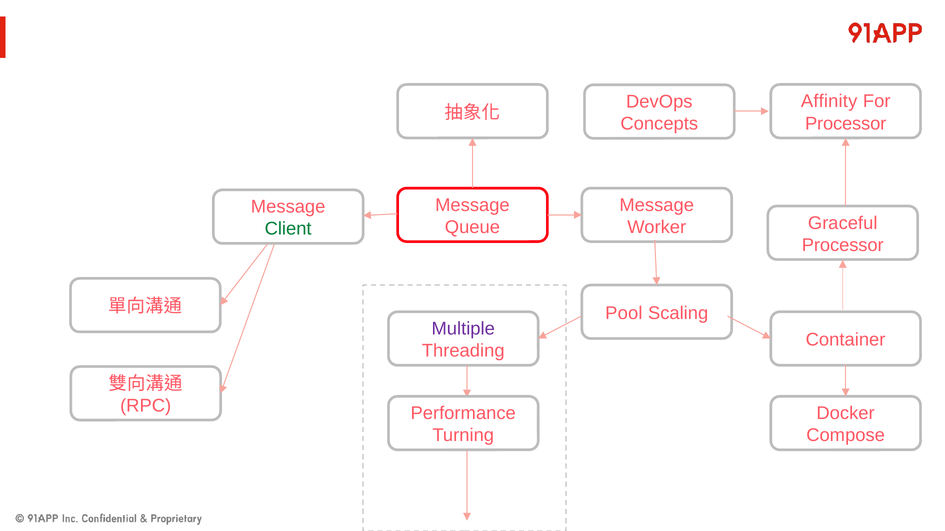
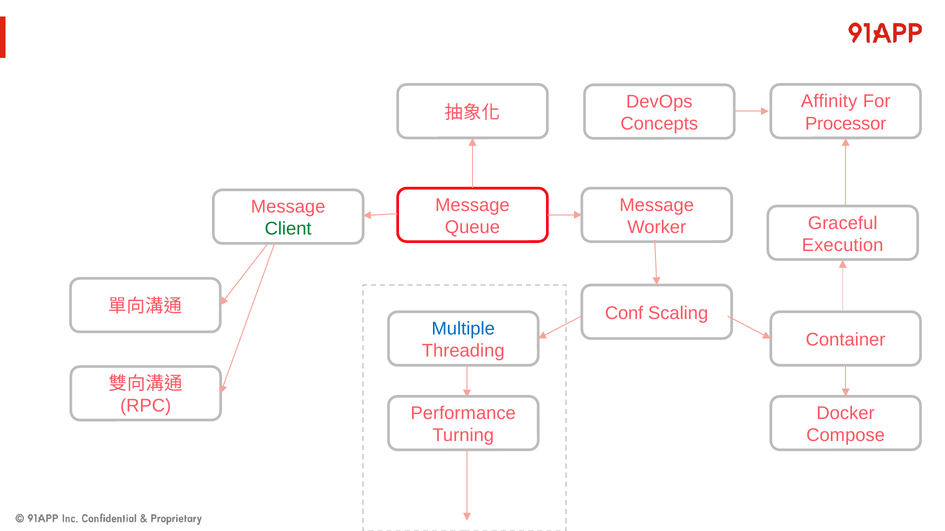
Processor: Processor -> Execution (843, 245)
Pool: Pool -> Conf (624, 313)
Multiple colour: purple -> blue (463, 329)
